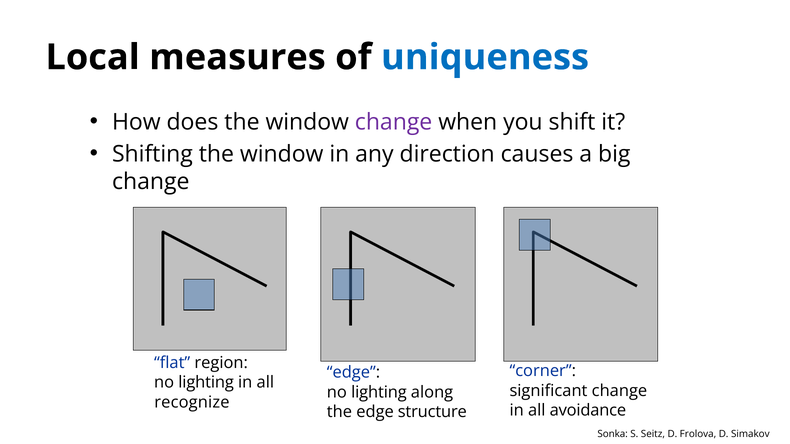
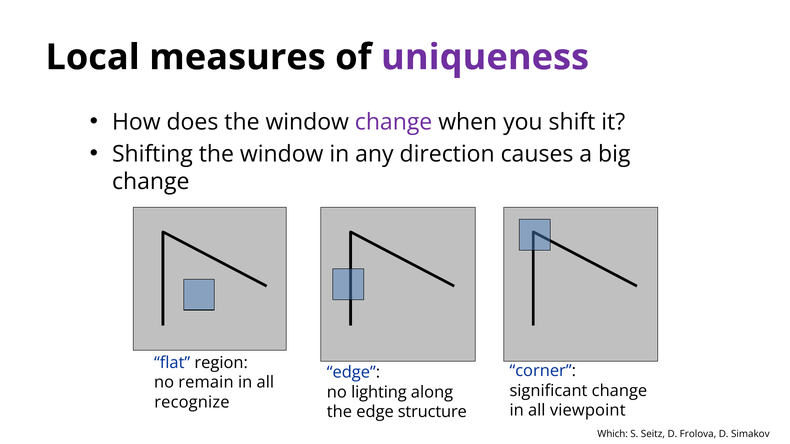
uniqueness colour: blue -> purple (485, 57)
lighting: lighting -> remain (206, 383)
avoidance: avoidance -> viewpoint (588, 411)
Sonka: Sonka -> Which (613, 434)
